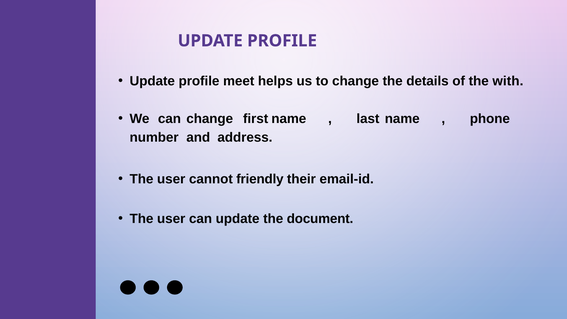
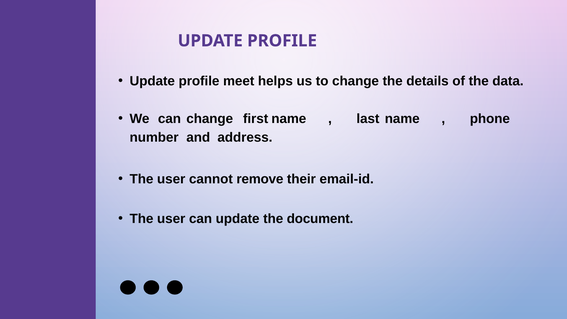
with: with -> data (508, 81)
friendly: friendly -> remove (260, 179)
